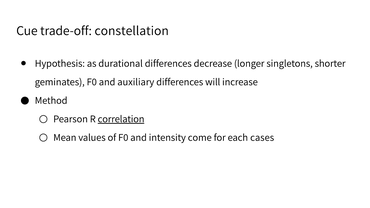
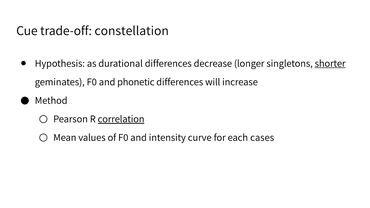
shorter underline: none -> present (330, 63)
auxiliary: auxiliary -> phonetic (136, 82)
come: come -> curve (200, 138)
